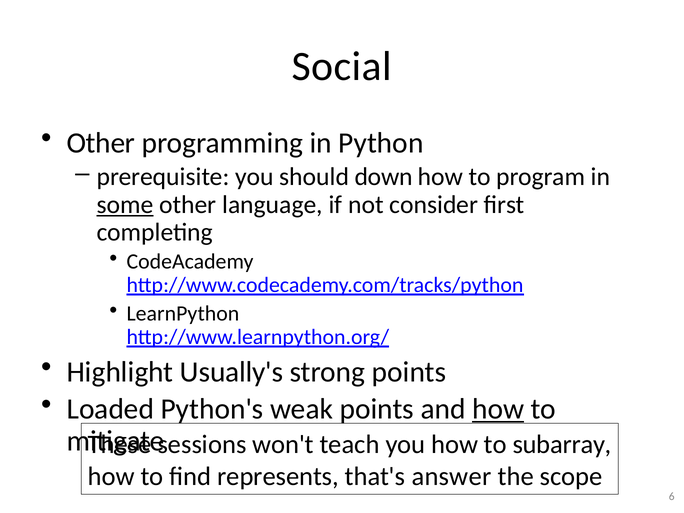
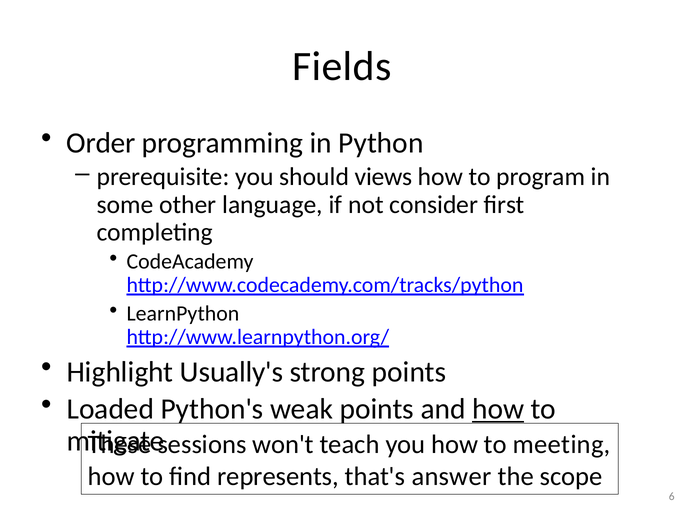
Social: Social -> Fields (342, 66)
Other: Other -> Order (101, 143)
down: down -> views (384, 177)
some underline: present -> none (125, 205)
subarray: subarray -> meeting (562, 445)
